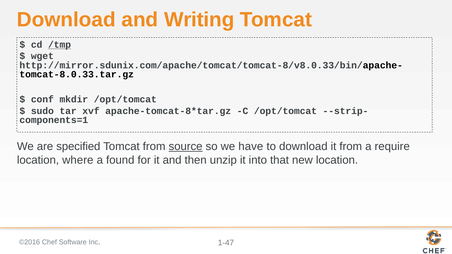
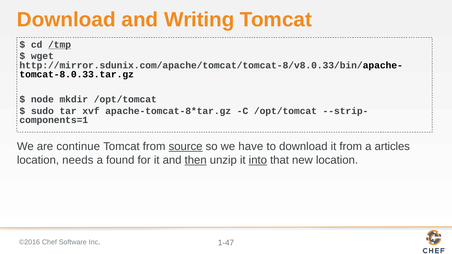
conf: conf -> node (42, 100)
specified: specified -> continue (78, 147)
require: require -> articles (392, 147)
where: where -> needs (78, 160)
then underline: none -> present (196, 160)
into underline: none -> present (258, 160)
